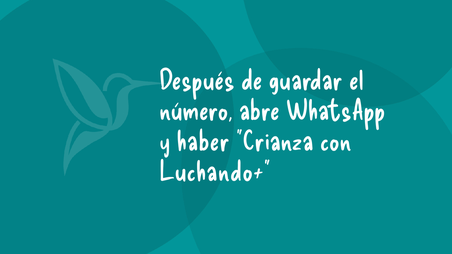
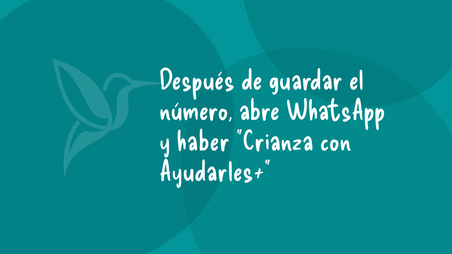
Luchando+: Luchando+ -> Ayudarles+ (215, 172)
